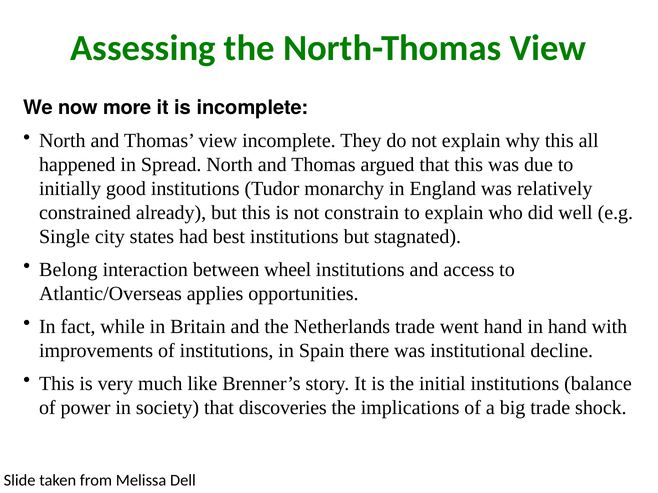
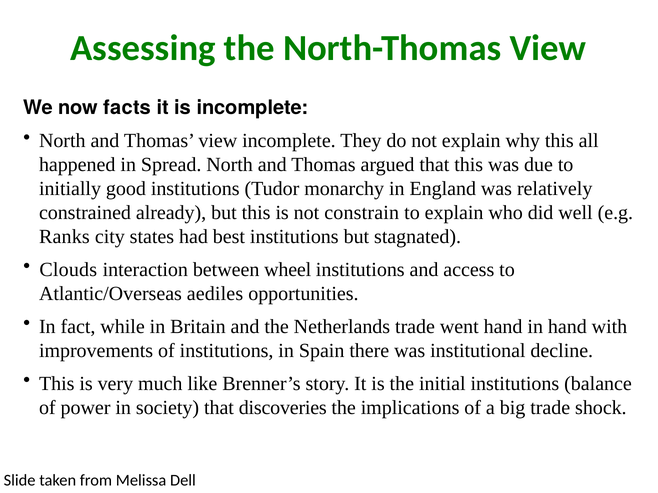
more: more -> facts (127, 108)
Single: Single -> Ranks (64, 237)
Belong: Belong -> Clouds (68, 270)
applies: applies -> aediles (215, 294)
